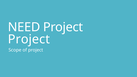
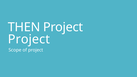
NEED: NEED -> THEN (24, 27)
